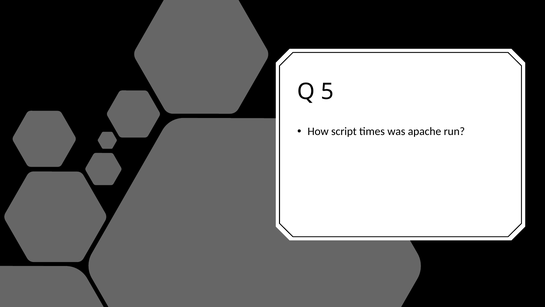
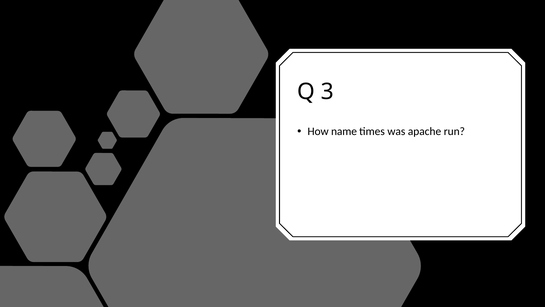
5: 5 -> 3 (327, 92)
script: script -> name (344, 131)
